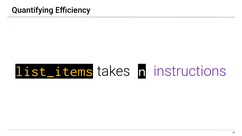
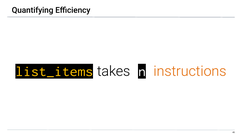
instructions colour: purple -> orange (190, 71)
